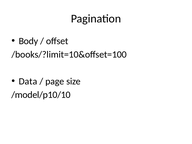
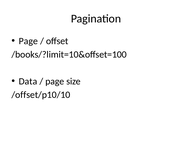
Body: Body -> Page (28, 41)
/model/p10/10: /model/p10/10 -> /offset/p10/10 (41, 95)
